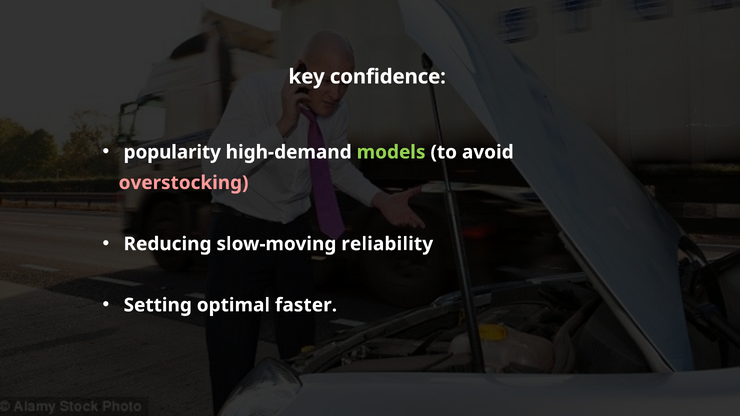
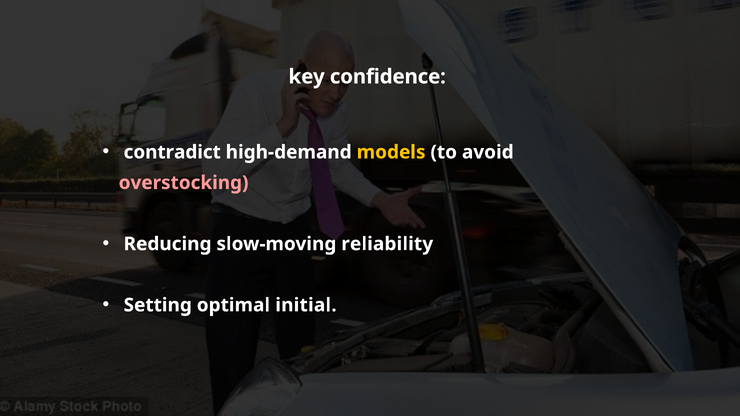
popularity: popularity -> contradict (172, 152)
models colour: light green -> yellow (391, 152)
faster: faster -> initial (306, 305)
